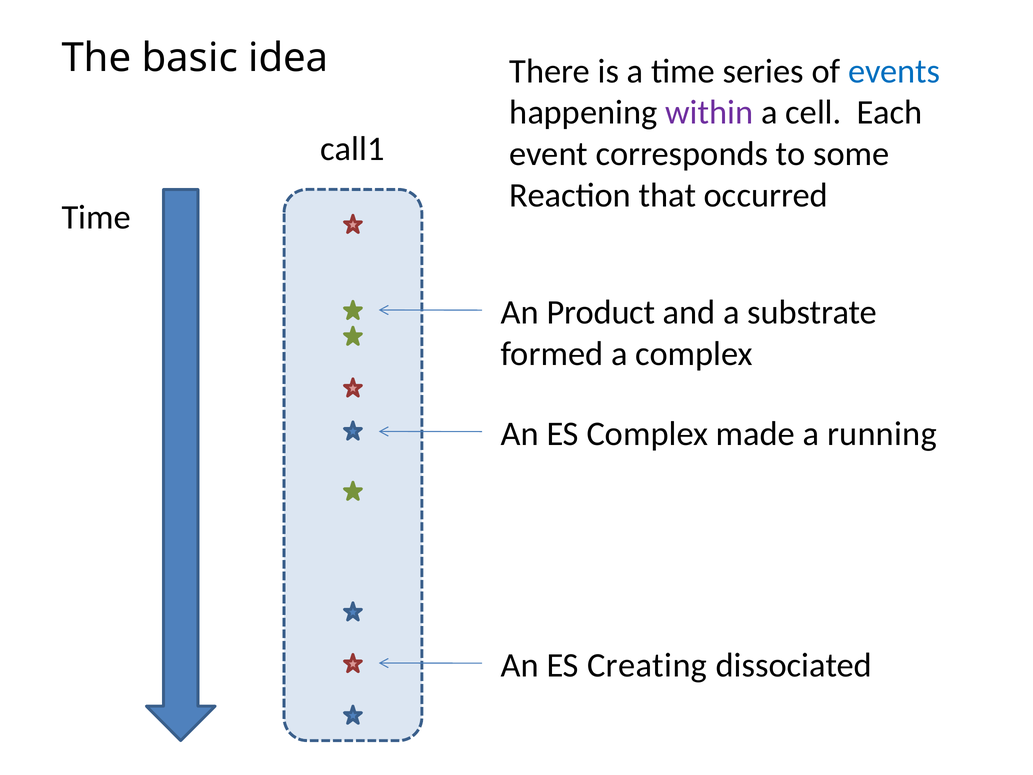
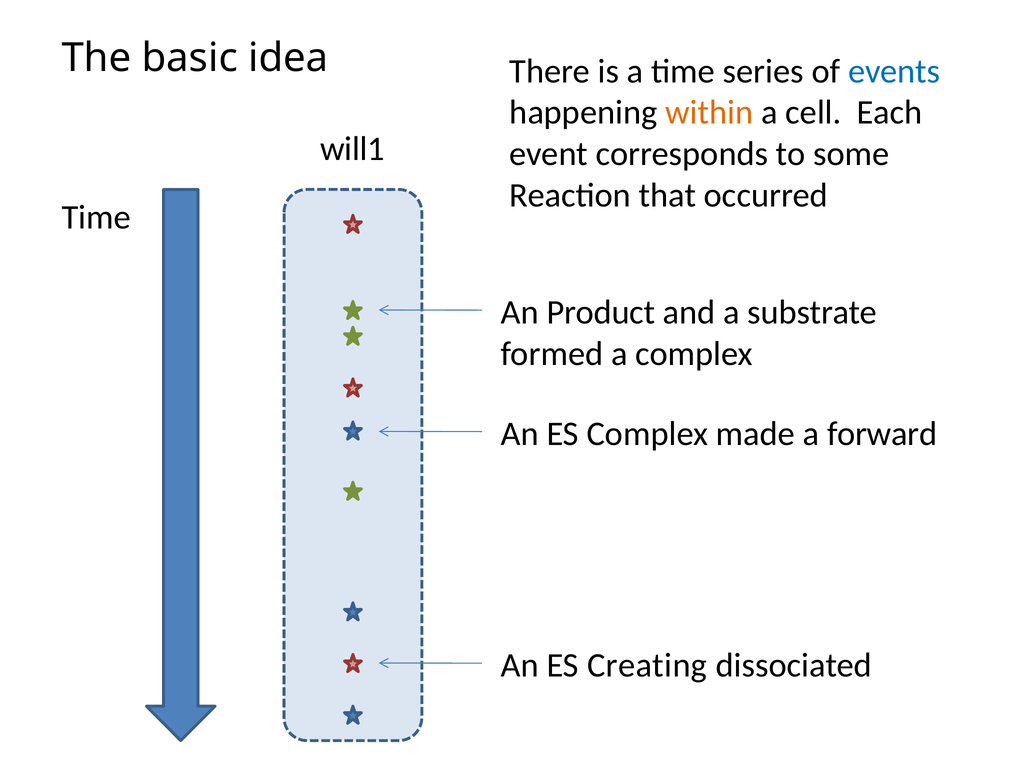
within colour: purple -> orange (709, 112)
call1: call1 -> will1 (352, 149)
running: running -> forward (882, 434)
